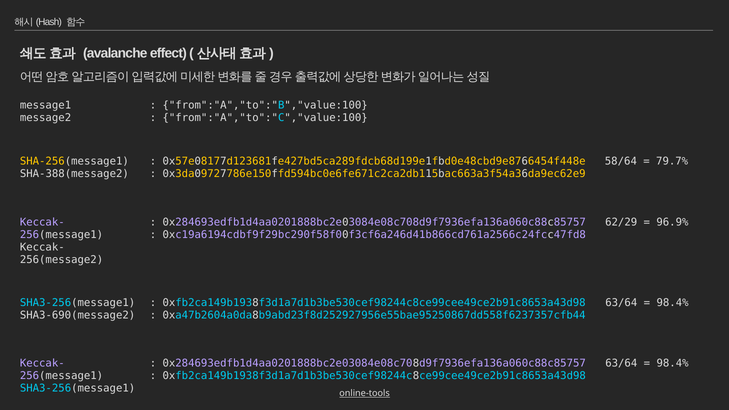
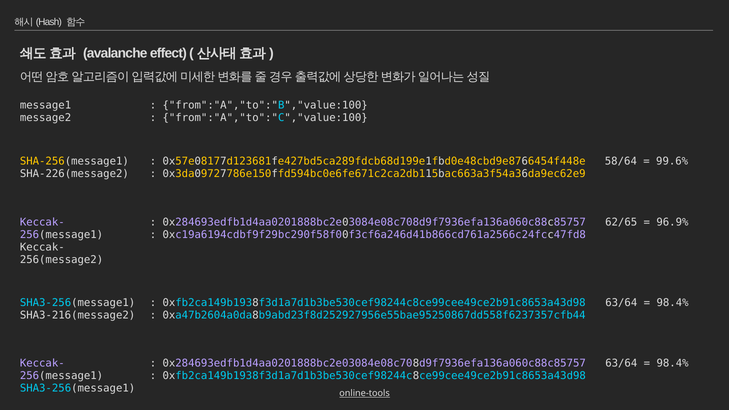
79.7%: 79.7% -> 99.6% (672, 161)
SHA-388(message2: SHA-388(message2 -> SHA-226(message2 (74, 174)
62/29: 62/29 -> 62/65 (621, 222)
SHA3-690(message2: SHA3-690(message2 -> SHA3-216(message2 (78, 315)
